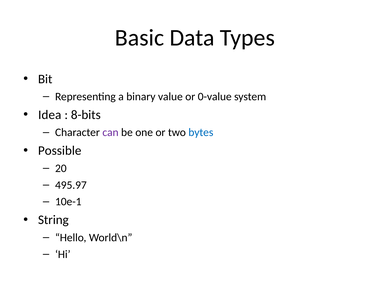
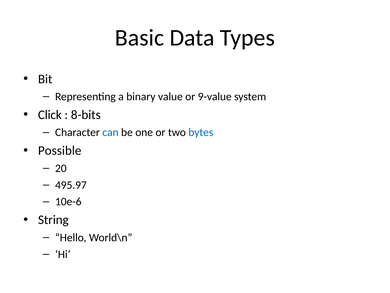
0-value: 0-value -> 9-value (215, 96)
Idea: Idea -> Click (50, 115)
can colour: purple -> blue (110, 132)
10e-1: 10e-1 -> 10e-6 (68, 201)
